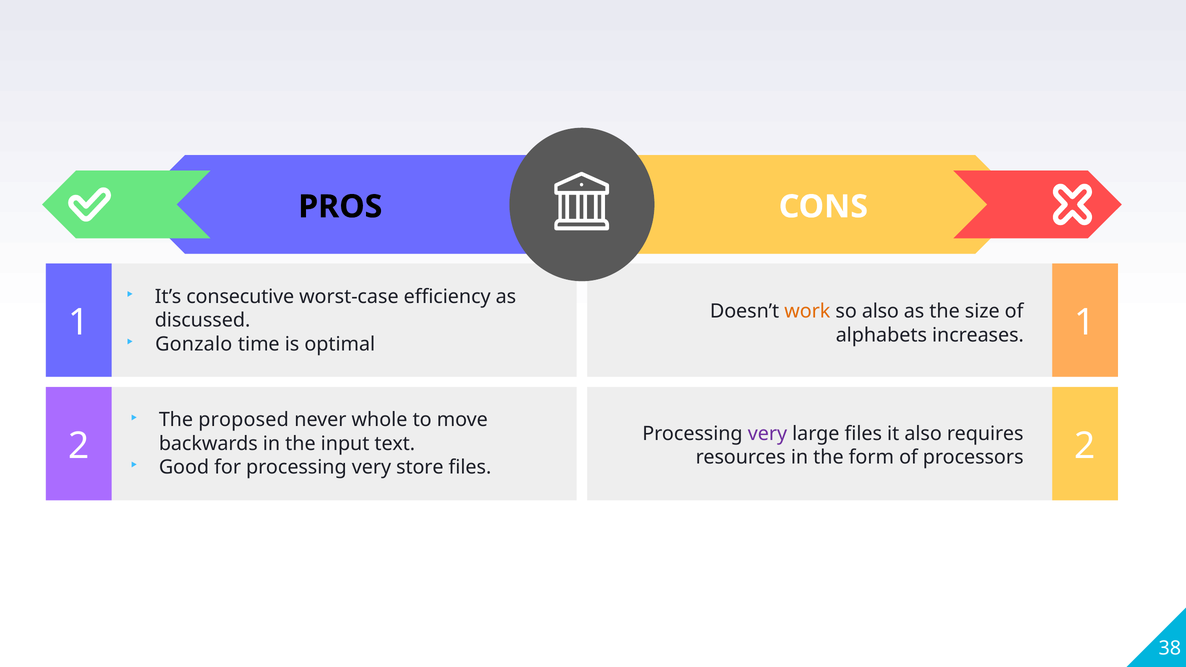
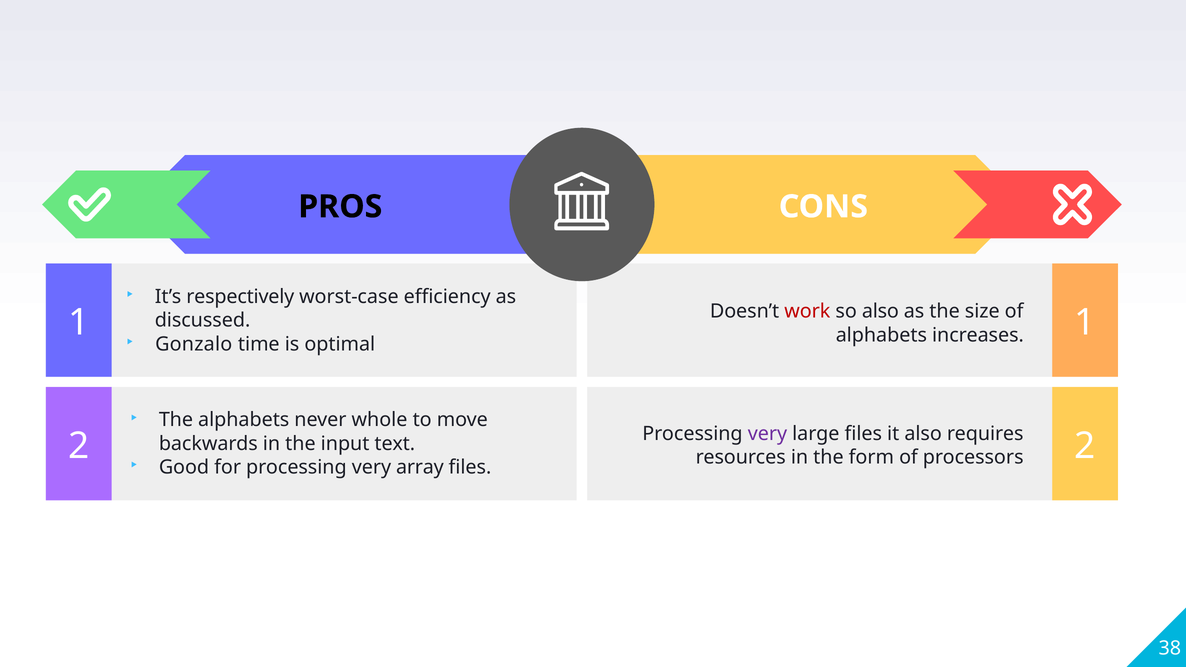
consecutive: consecutive -> respectively (240, 297)
work colour: orange -> red (807, 311)
The proposed: proposed -> alphabets (244, 420)
store: store -> array (420, 467)
